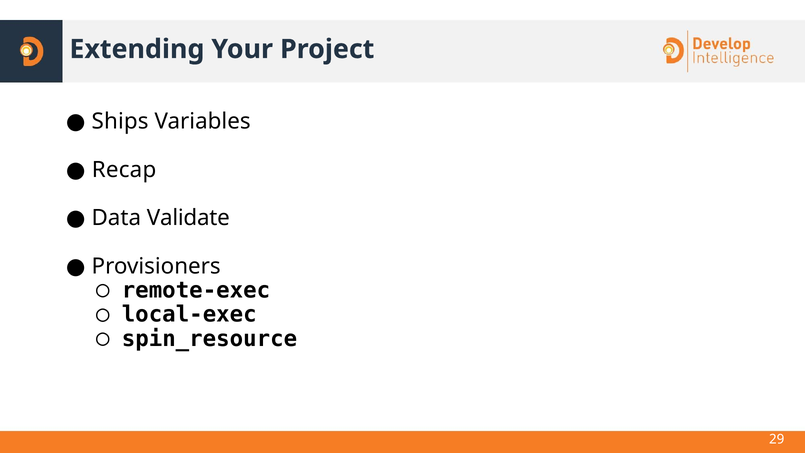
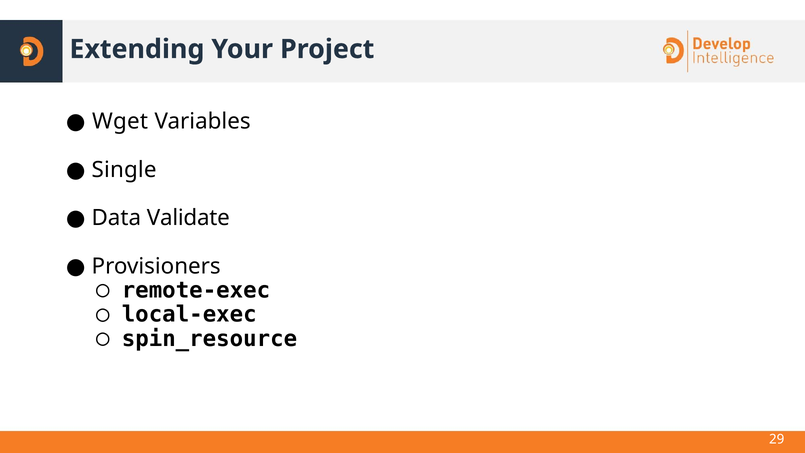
Ships: Ships -> Wget (120, 121)
Recap: Recap -> Single (124, 170)
